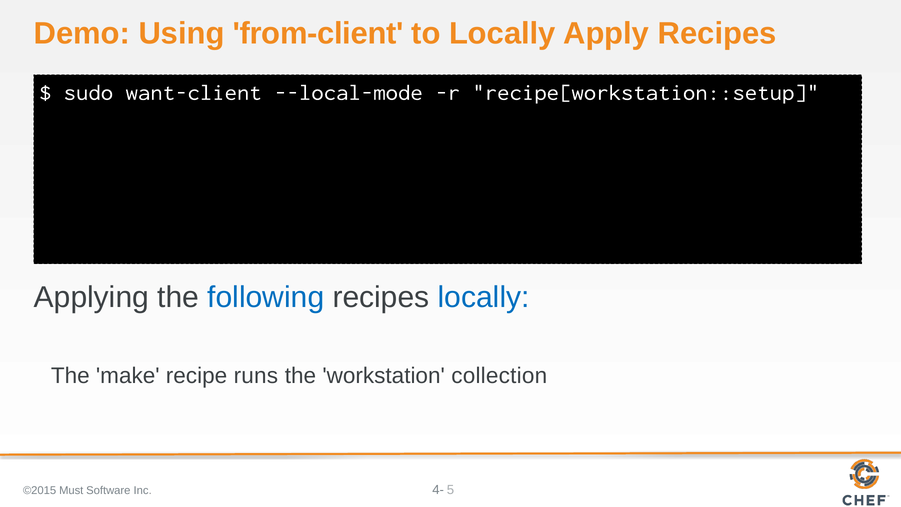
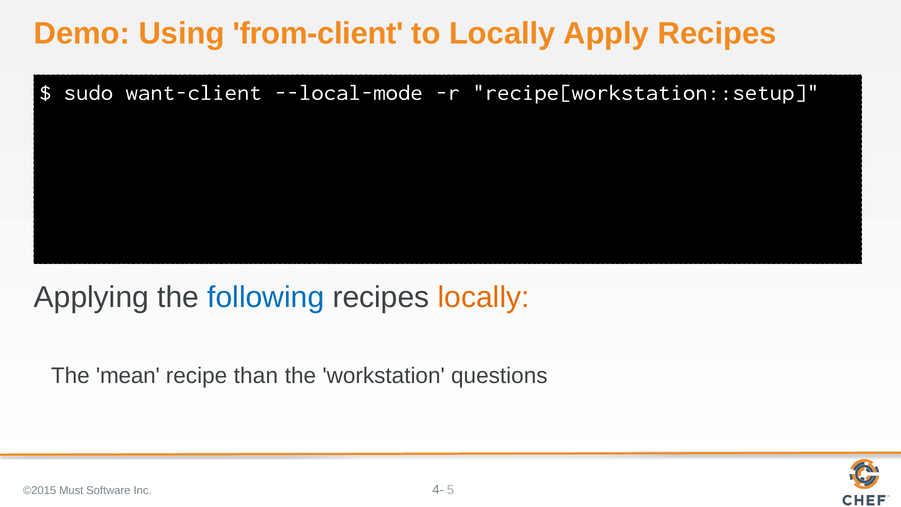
locally colour: blue -> orange (484, 297)
make: make -> mean (128, 376)
runs: runs -> than (256, 376)
collection: collection -> questions (499, 376)
